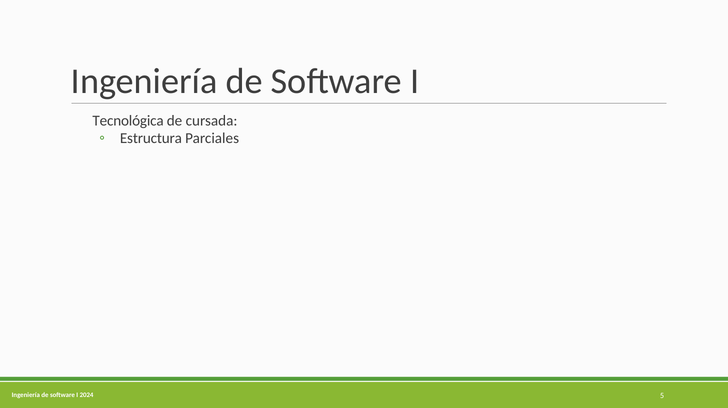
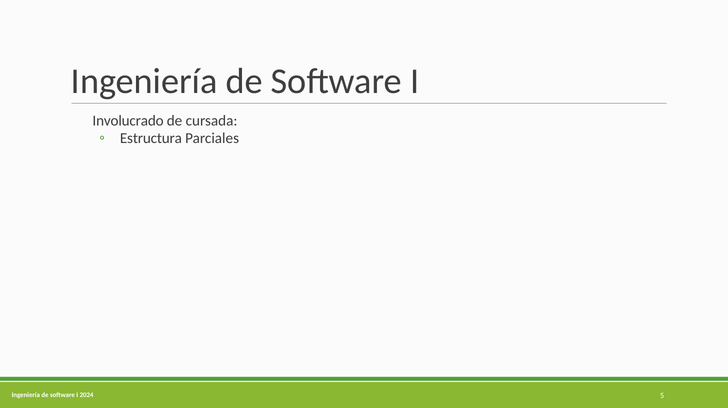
Tecnológica: Tecnológica -> Involucrado (128, 121)
